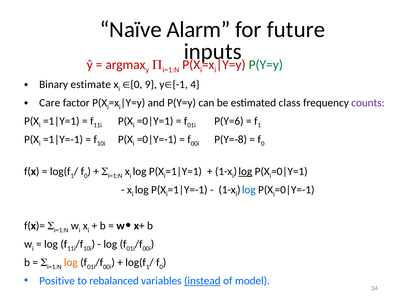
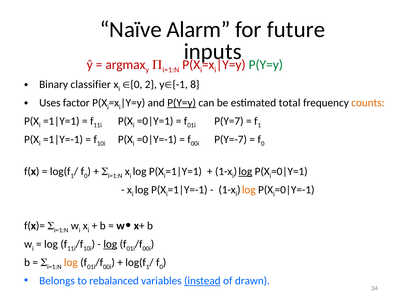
estimate: estimate -> classifier (91, 84)
9: 9 -> 2 (151, 84)
4: 4 -> 8 (195, 84)
Care: Care -> Uses (50, 103)
P(Y=y underline: none -> present (182, 103)
class: class -> total (290, 103)
counts colour: purple -> orange (368, 103)
P(Y=6: P(Y=6 -> P(Y=7 (229, 121)
P(Y=-8: P(Y=-8 -> P(Y=-7 (231, 139)
log colour: blue -> orange (249, 190)
log underline: none -> present (110, 244)
Positive: Positive -> Belongs (57, 280)
model: model -> drawn (252, 280)
